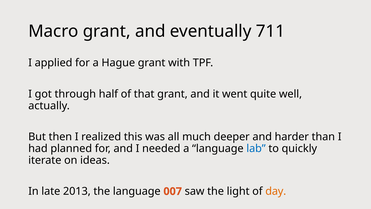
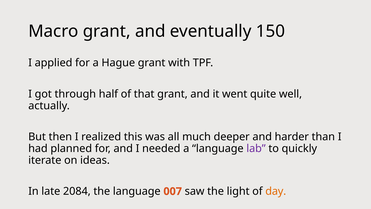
711: 711 -> 150 (271, 31)
lab colour: blue -> purple (256, 148)
2013: 2013 -> 2084 (77, 191)
